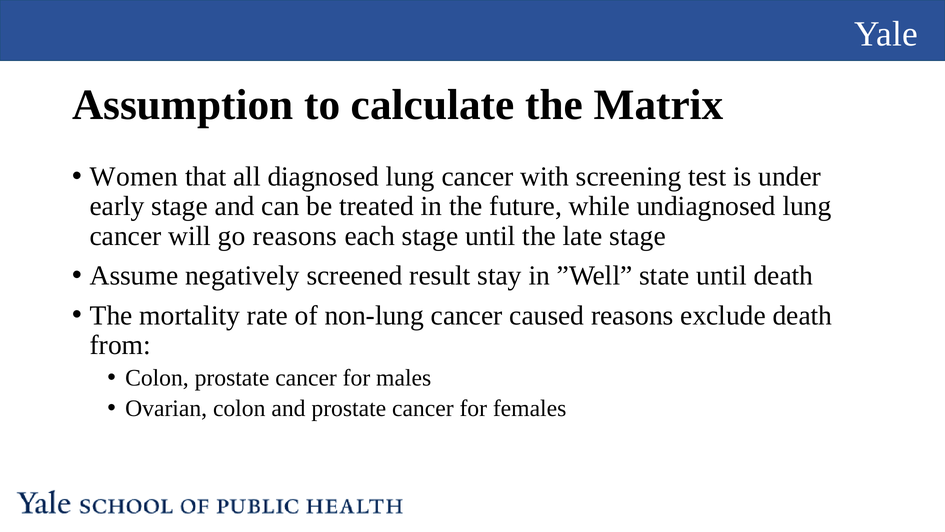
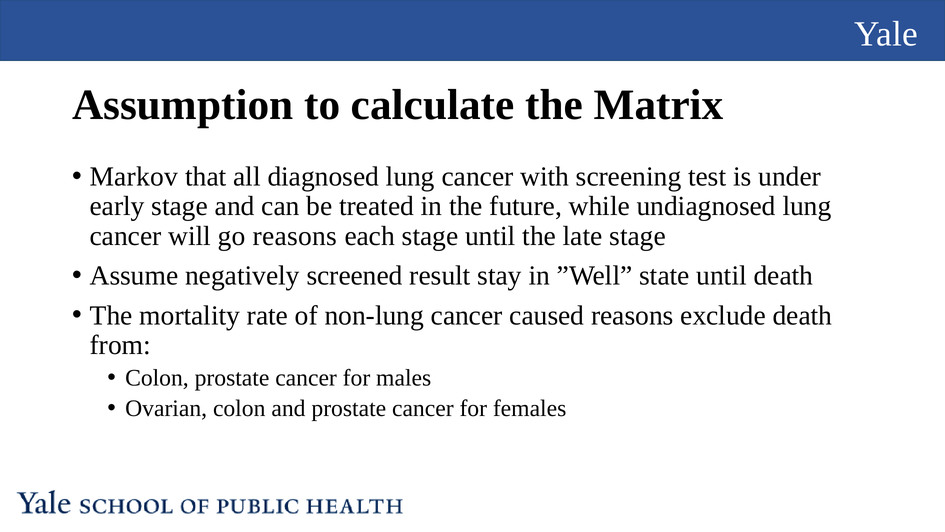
Women: Women -> Markov (134, 176)
